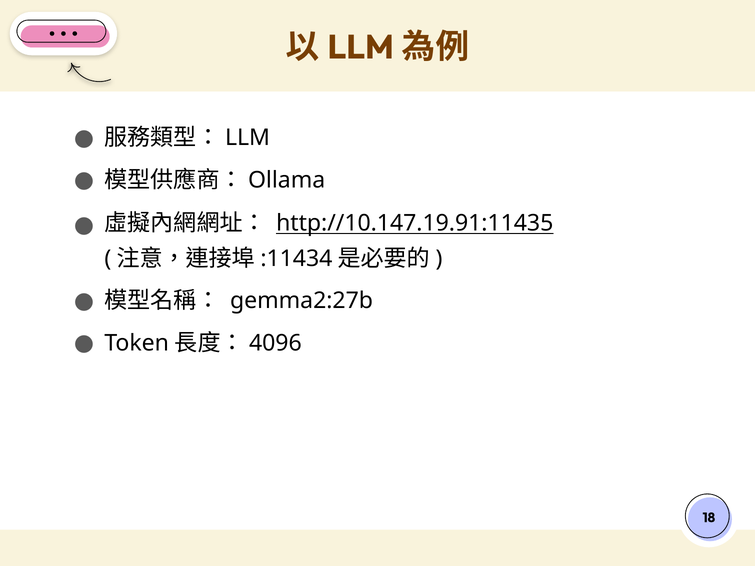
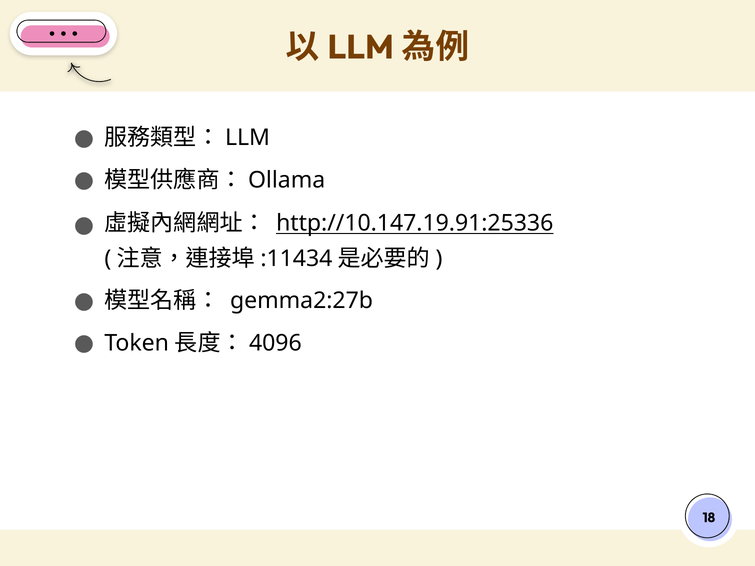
http://10.147.19.91:11435: http://10.147.19.91:11435 -> http://10.147.19.91:25336 (415, 223)
